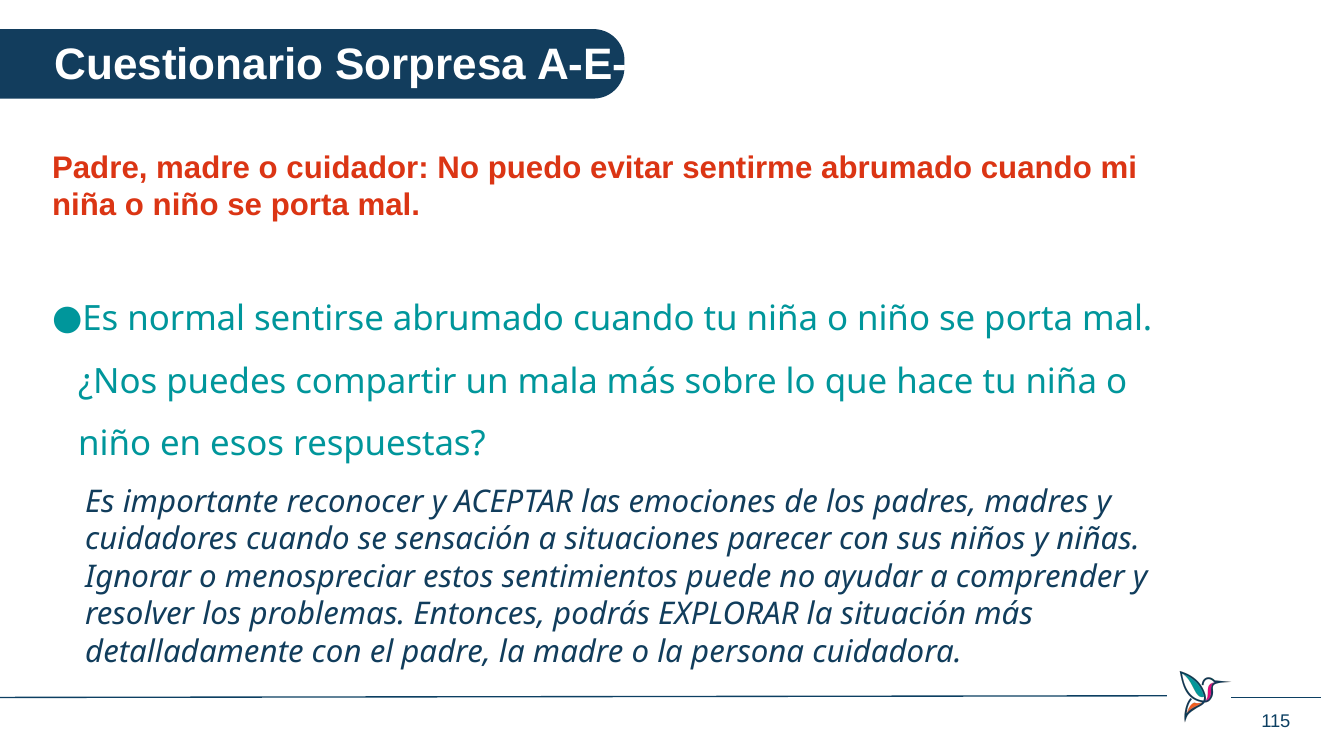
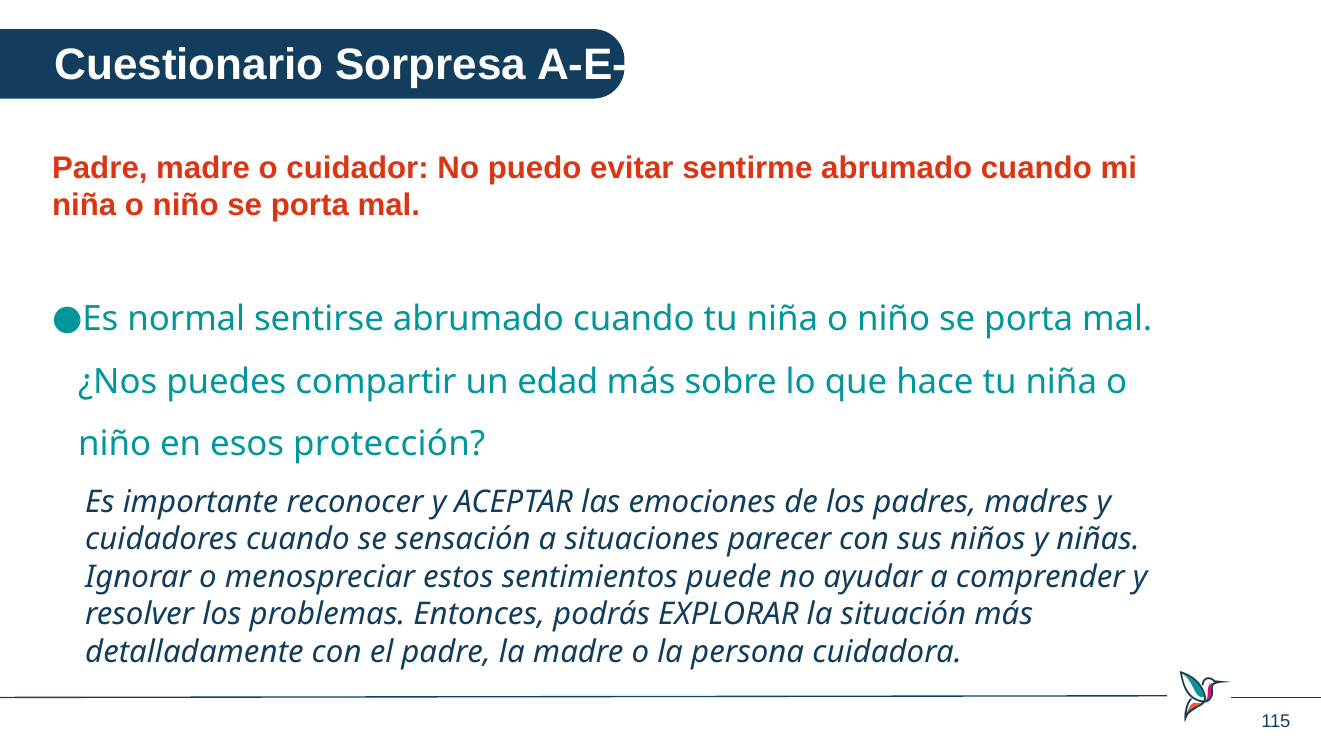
mala: mala -> edad (558, 382)
respuestas: respuestas -> protección (389, 444)
